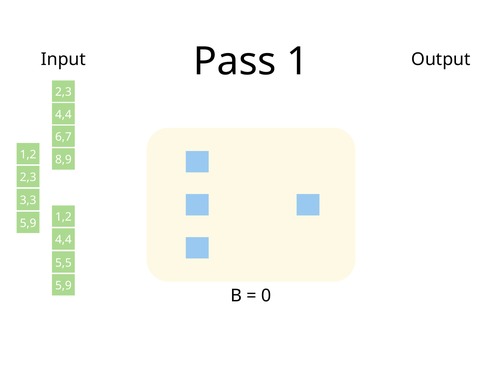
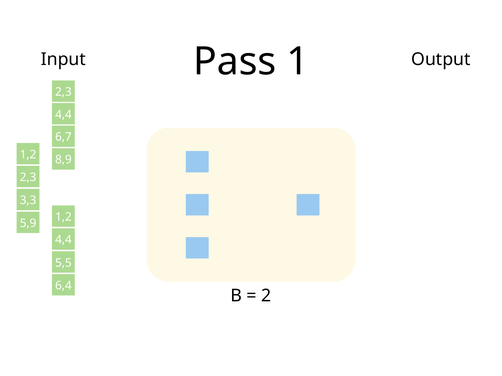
5,9: 5,9 -> 6,4 (63, 286)
0: 0 -> 2 (266, 296)
